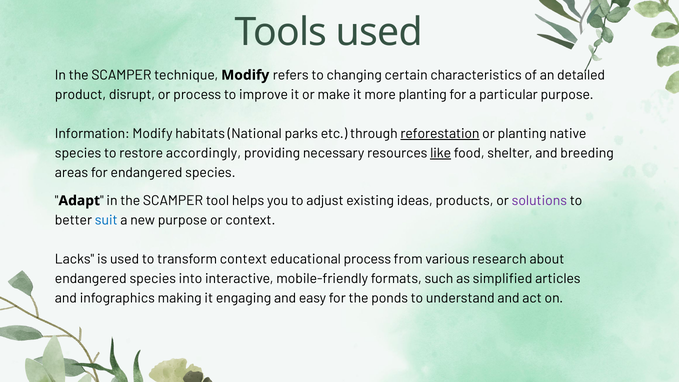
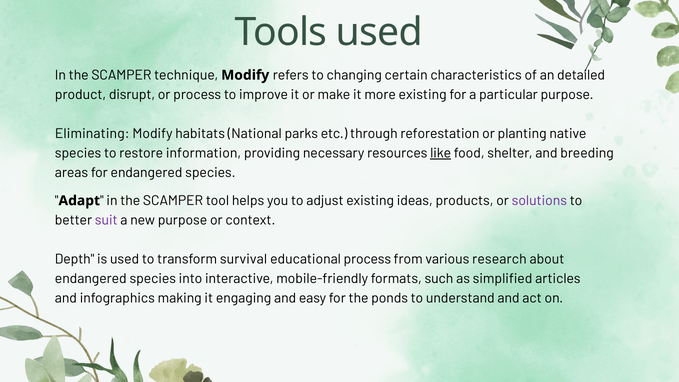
more planting: planting -> existing (423, 95)
Information: Information -> Eliminating (92, 134)
reforestation underline: present -> none (440, 134)
accordingly: accordingly -> information (204, 153)
suit colour: blue -> purple (106, 220)
Lacks: Lacks -> Depth (75, 259)
transform context: context -> survival (244, 259)
